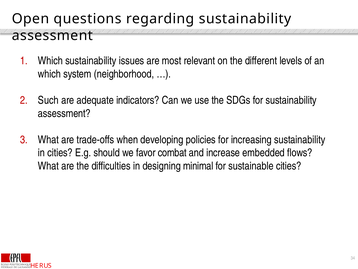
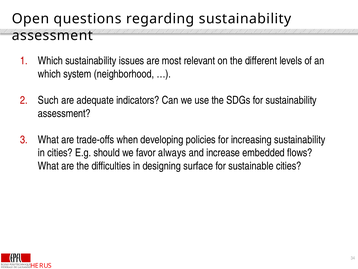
combat: combat -> always (172, 153)
minimal: minimal -> surface (198, 166)
